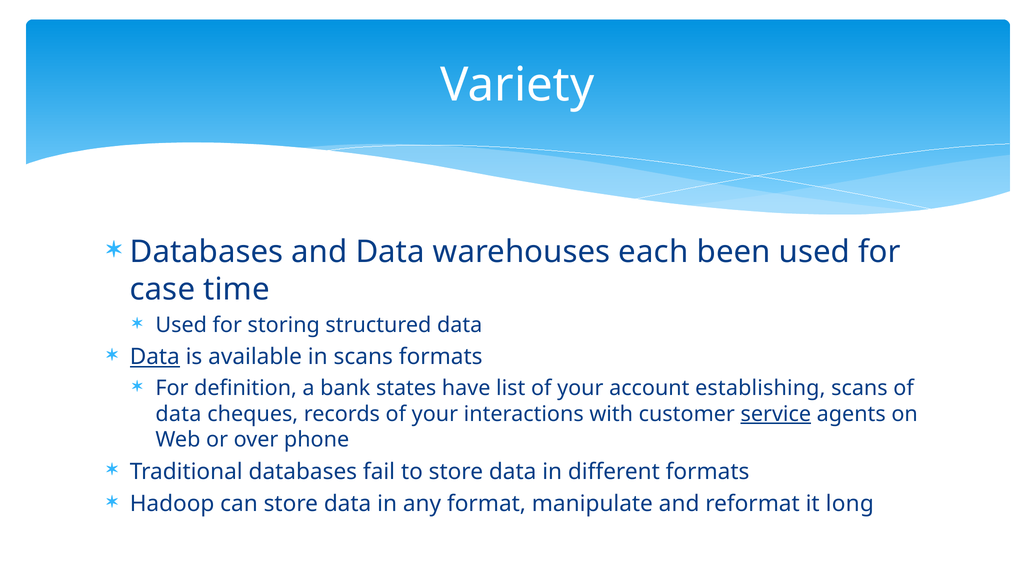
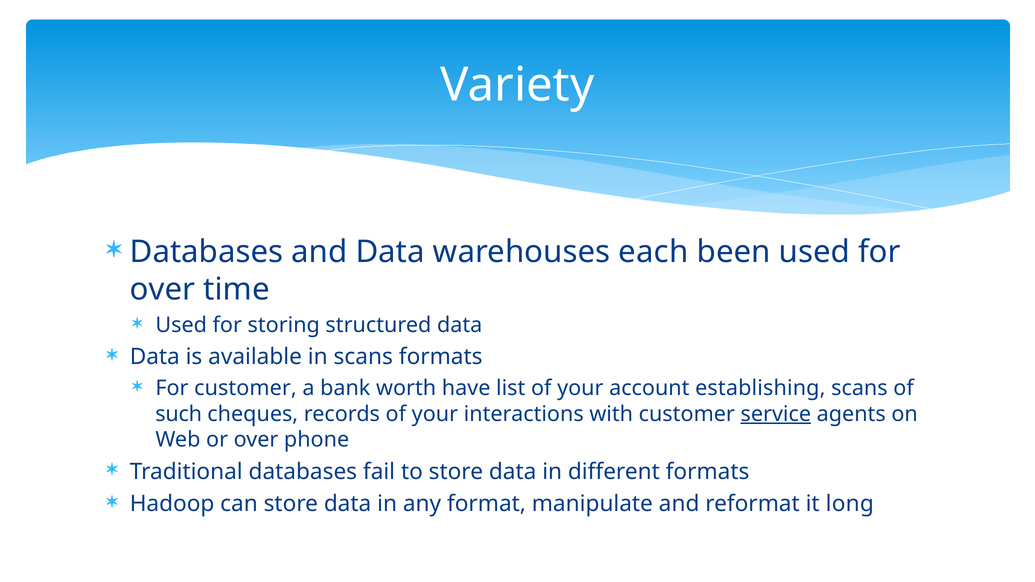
case: case -> over (163, 289)
Data underline: present -> none (155, 357)
For definition: definition -> customer (245, 388)
states: states -> worth (406, 388)
data: data -> such (179, 414)
